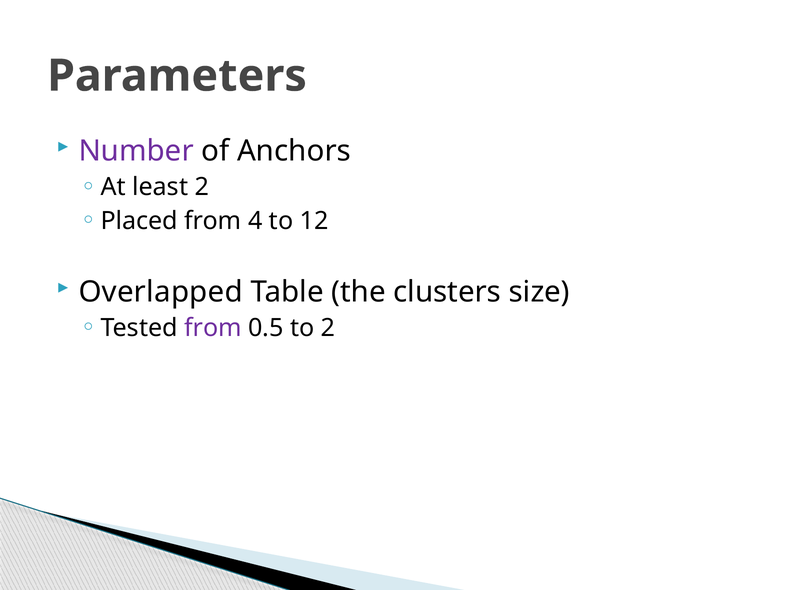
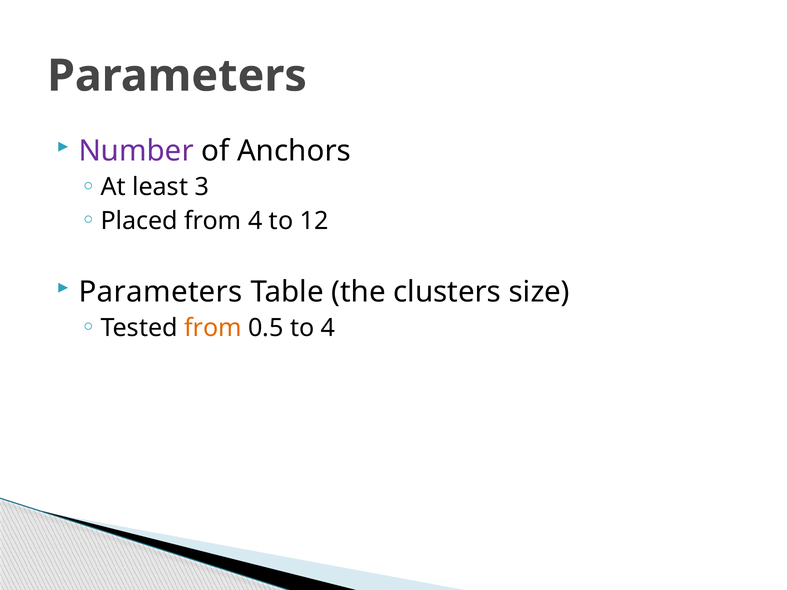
least 2: 2 -> 3 (202, 187)
Overlapped: Overlapped -> Parameters (161, 292)
from colour: purple -> orange (213, 328)
to 2: 2 -> 4 (328, 328)
